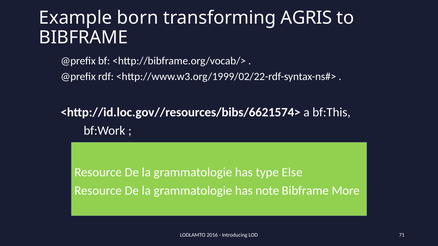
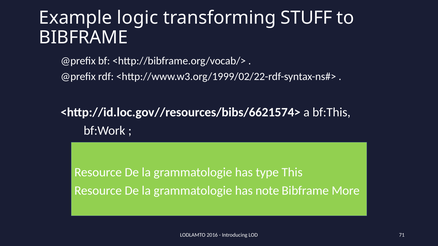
born: born -> logic (138, 18)
AGRIS: AGRIS -> STUFF (306, 18)
Else: Else -> This (292, 173)
